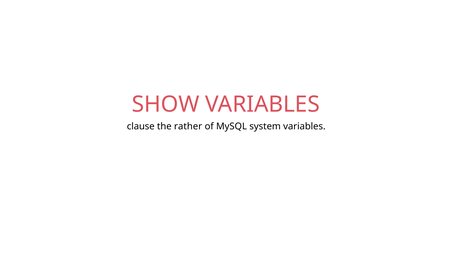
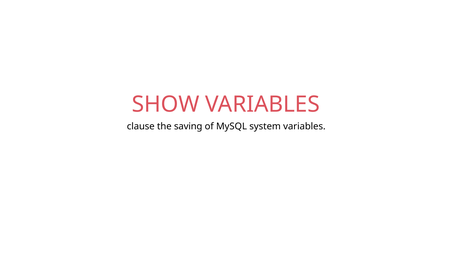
rather: rather -> saving (188, 127)
